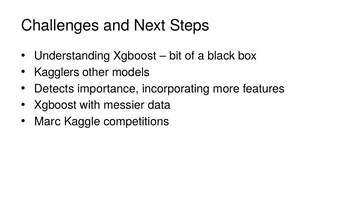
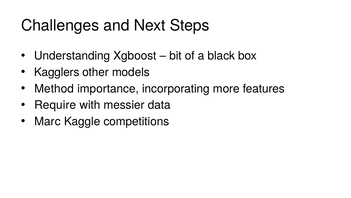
Detects: Detects -> Method (54, 88)
Xgboost: Xgboost -> Require (55, 105)
